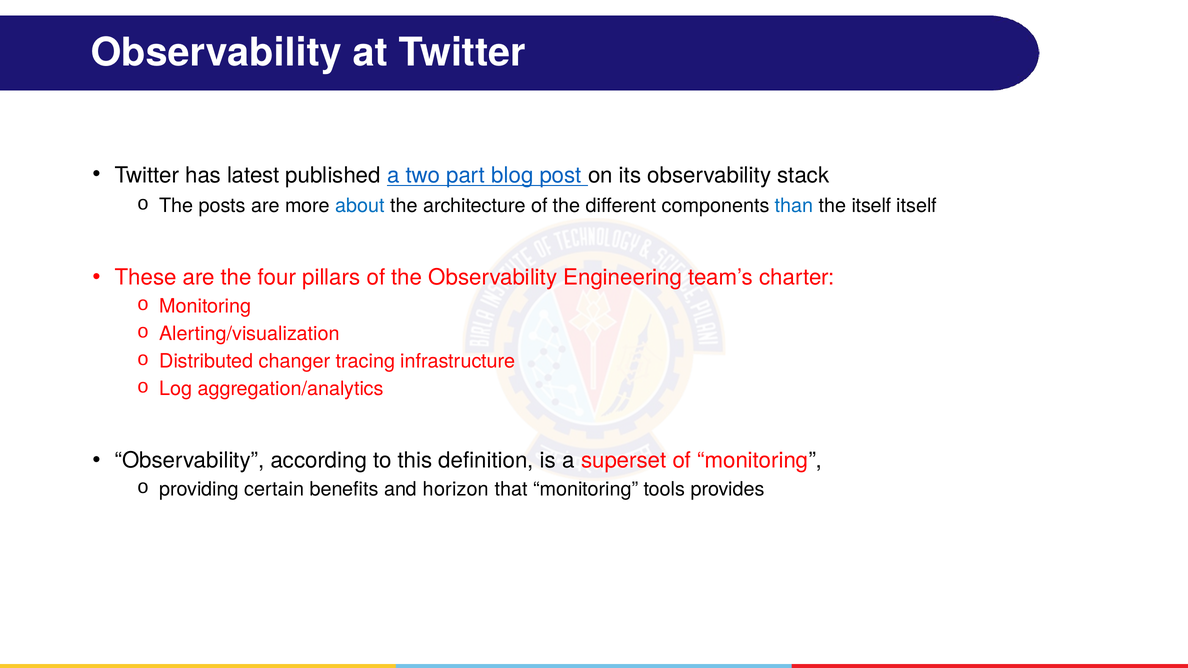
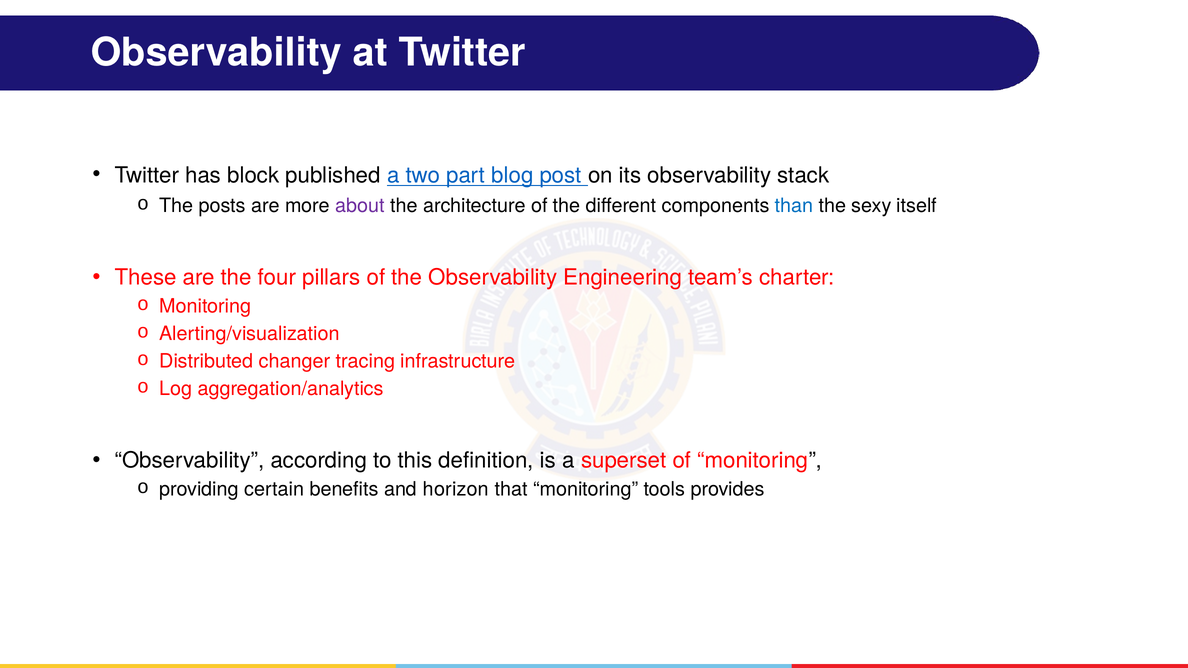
latest: latest -> block (253, 175)
about colour: blue -> purple (360, 206)
the itself: itself -> sexy (871, 206)
